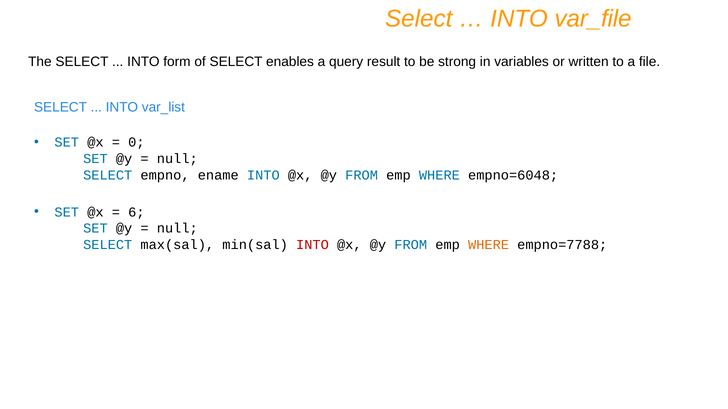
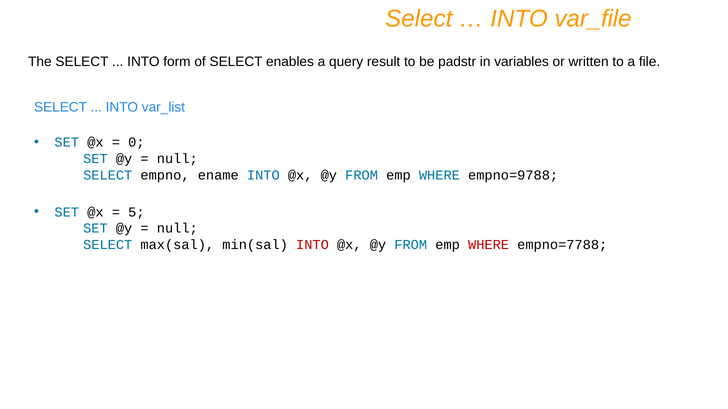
strong: strong -> padstr (457, 62)
empno=6048: empno=6048 -> empno=9788 (513, 175)
6: 6 -> 5 (136, 212)
WHERE colour: orange -> red (489, 245)
